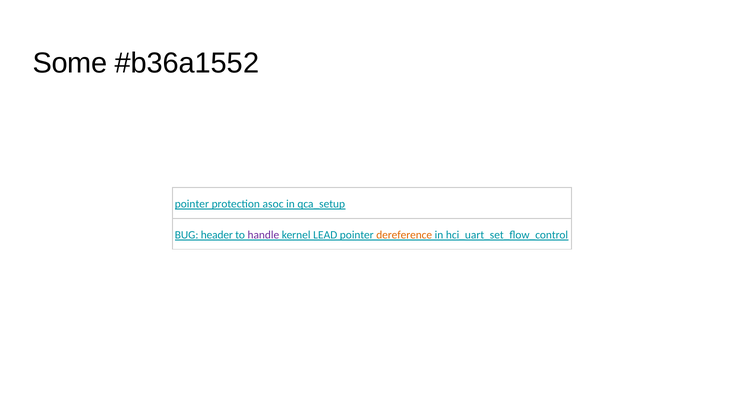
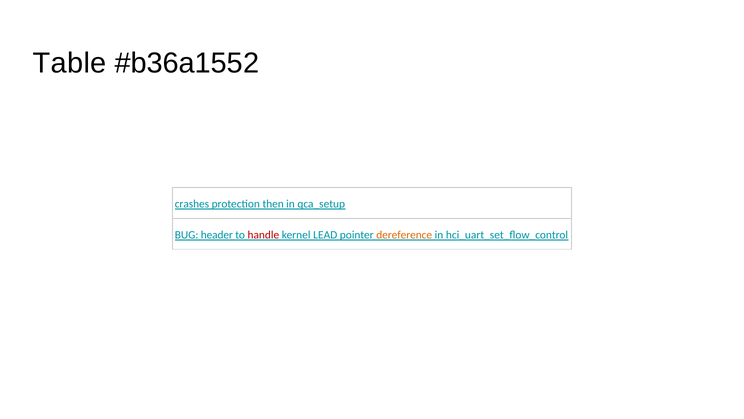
Some: Some -> Table (70, 63)
pointer: pointer -> crashes (192, 204)
asoc: asoc -> then (273, 204)
handle colour: purple -> red (263, 235)
